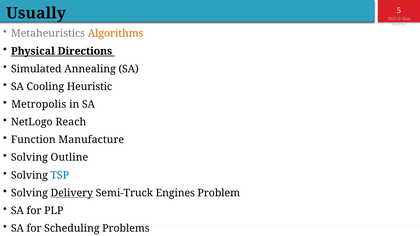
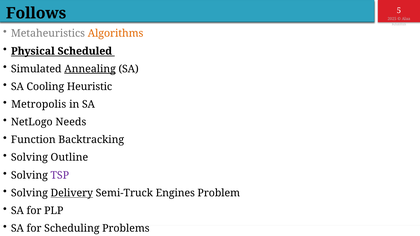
Usually: Usually -> Follows (36, 13)
Directions: Directions -> Scheduled (85, 51)
Annealing underline: none -> present (90, 69)
Reach: Reach -> Needs (71, 122)
Manufacture: Manufacture -> Backtracking (91, 140)
TSP colour: blue -> purple (60, 175)
